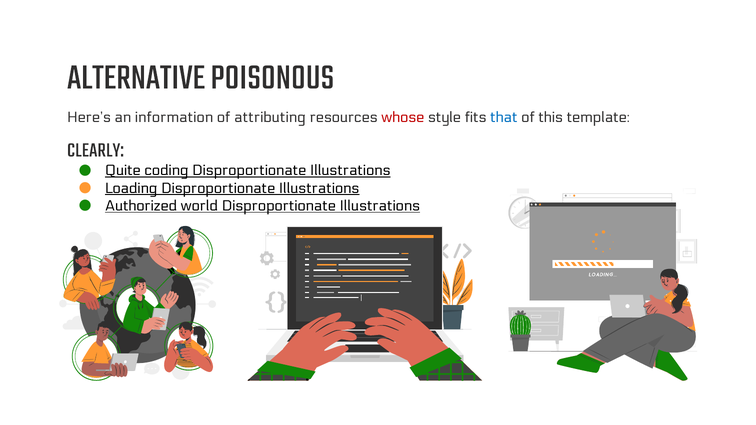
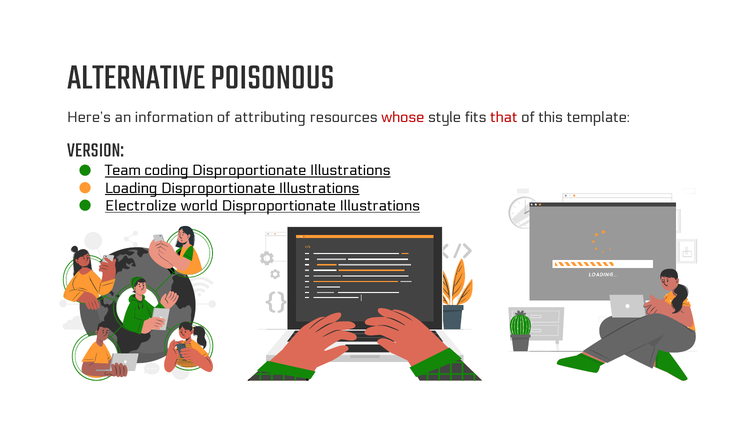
that colour: blue -> red (504, 117)
CLEARLY: CLEARLY -> VERSION (95, 150)
Quite: Quite -> Team (123, 171)
Authorized: Authorized -> Electrolize (141, 206)
